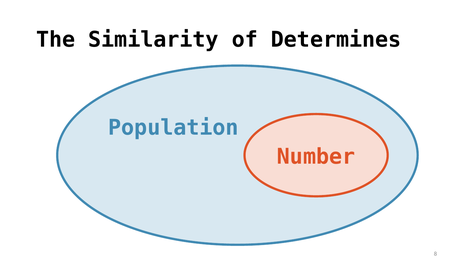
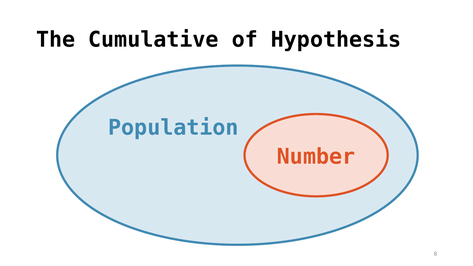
Similarity: Similarity -> Cumulative (153, 40)
Determines: Determines -> Hypothesis (336, 40)
